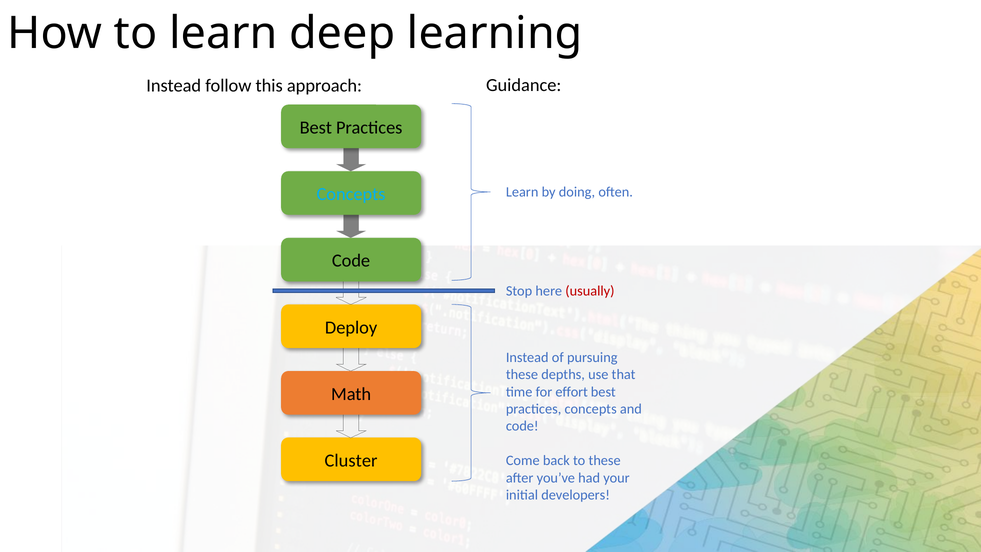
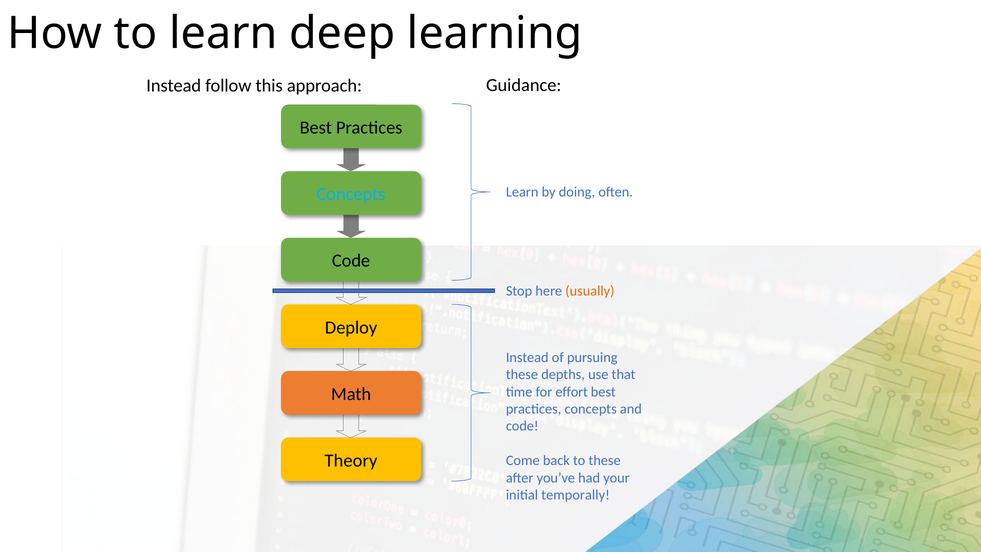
usually colour: red -> orange (590, 291)
Cluster: Cluster -> Theory (351, 460)
developers: developers -> temporally (576, 495)
